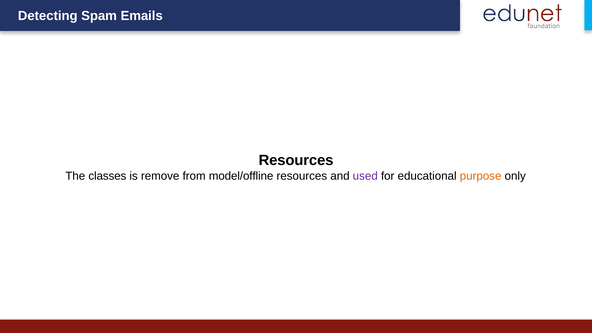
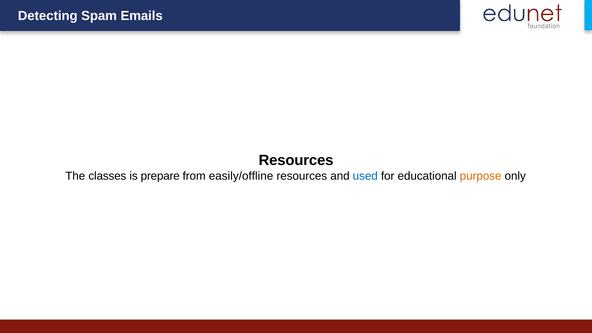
remove: remove -> prepare (160, 176)
model/offline: model/offline -> easily/offline (241, 176)
used colour: purple -> blue (365, 176)
